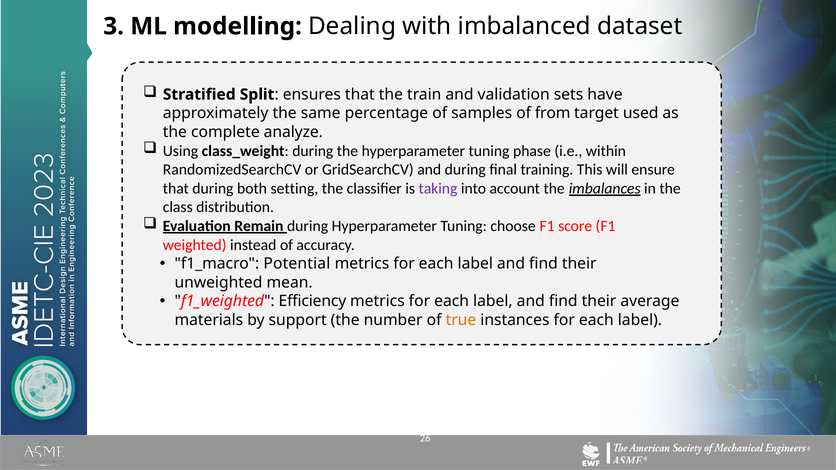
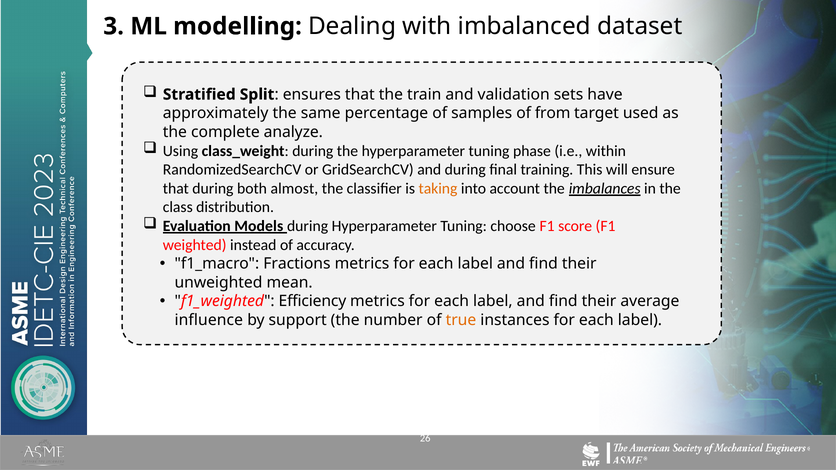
setting: setting -> almost (294, 189)
taking colour: purple -> orange (438, 189)
Remain: Remain -> Models (259, 226)
Potential: Potential -> Fractions (297, 264)
materials: materials -> influence (209, 320)
